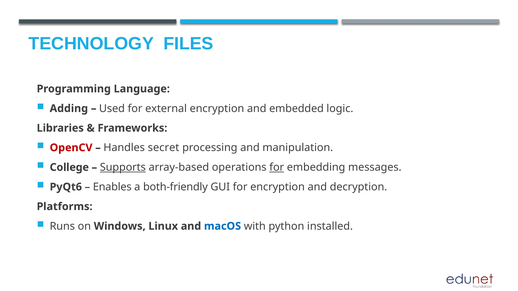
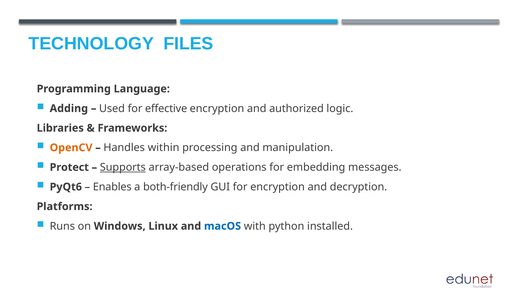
external: external -> effective (166, 109)
embedded: embedded -> authorized (296, 109)
OpenCV colour: red -> orange (71, 148)
secret: secret -> within (164, 148)
College: College -> Protect (69, 167)
for underline: present -> none (277, 167)
